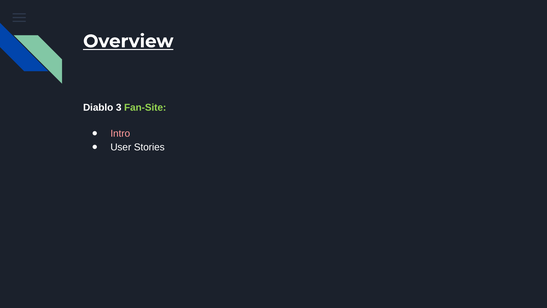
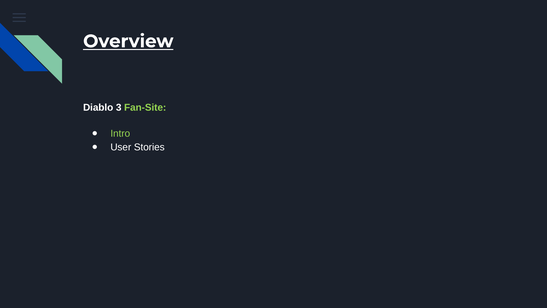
Intro colour: pink -> light green (120, 133)
